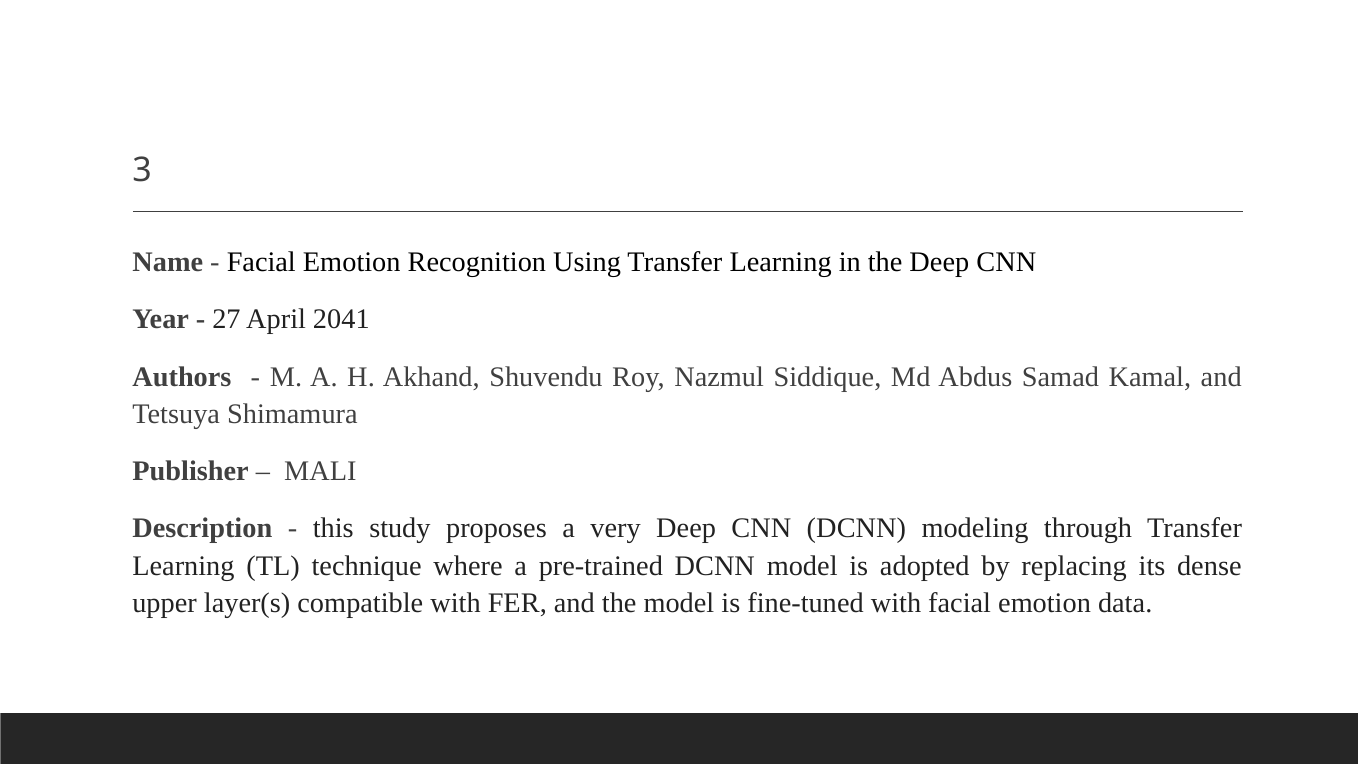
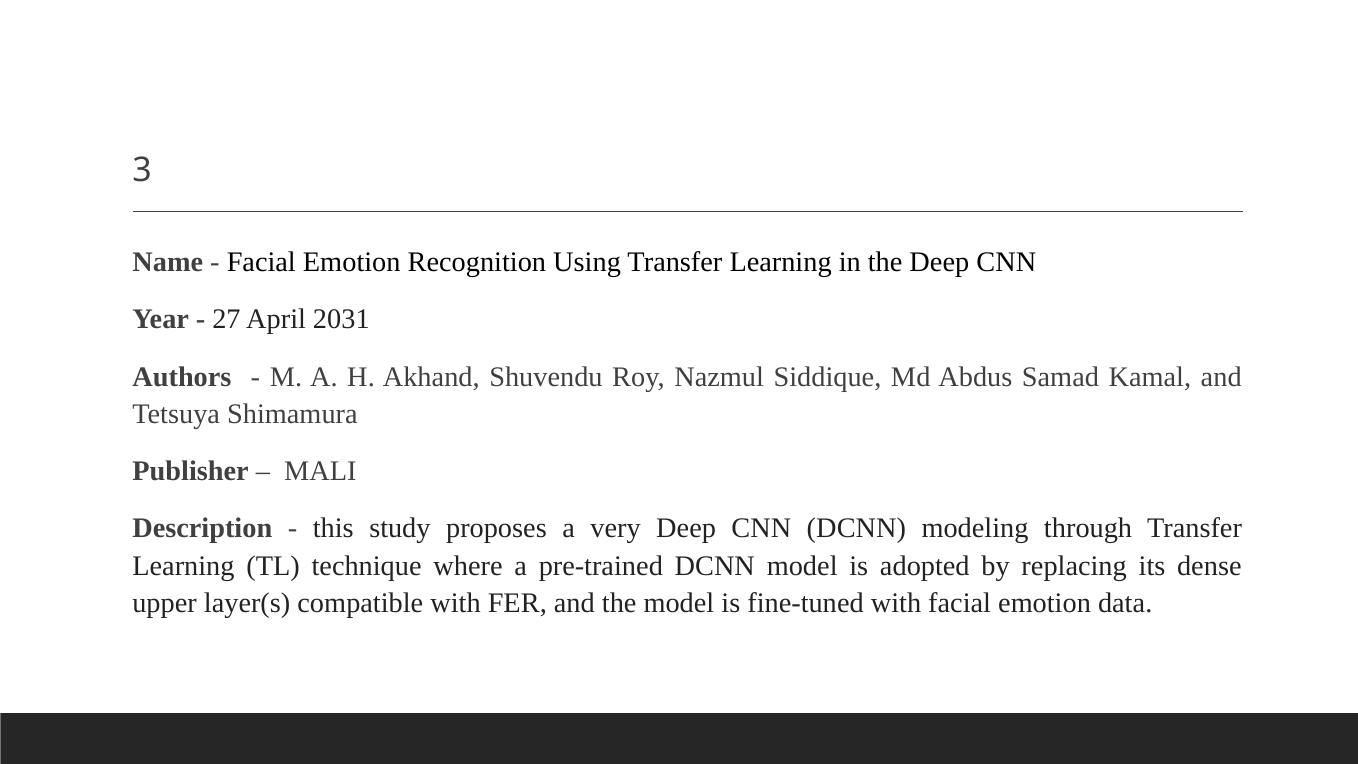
2041: 2041 -> 2031 (341, 319)
